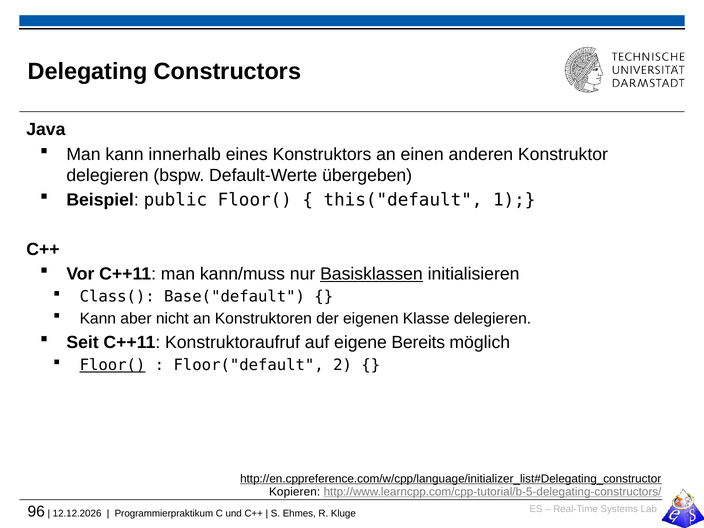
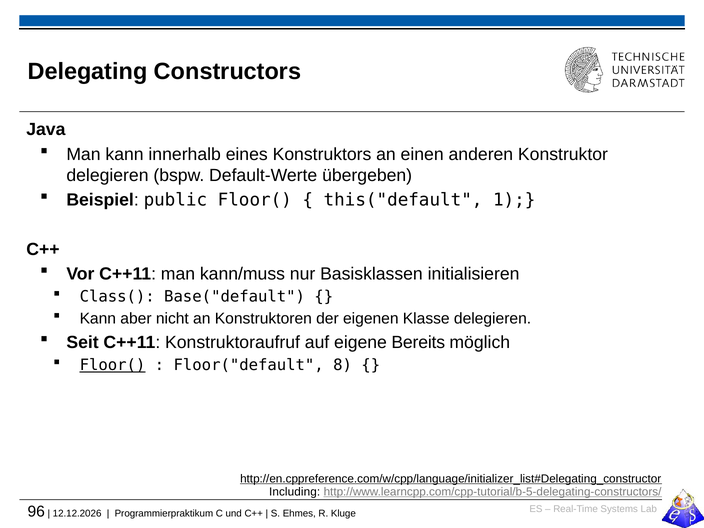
Basisklassen underline: present -> none (371, 274)
2: 2 -> 8 (343, 365)
Kopieren: Kopieren -> Including (295, 492)
